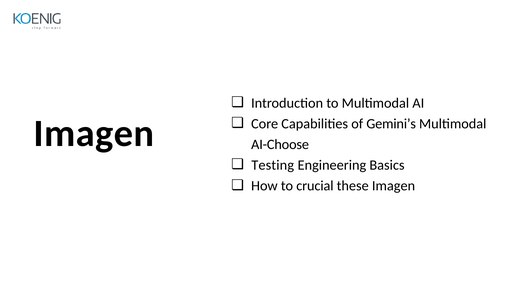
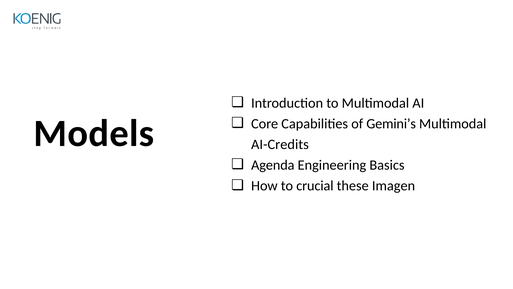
Imagen: Imagen -> Models (94, 133)
AI-Choose: AI-Choose -> AI-Credits (280, 144)
Testing: Testing -> Agenda (273, 165)
